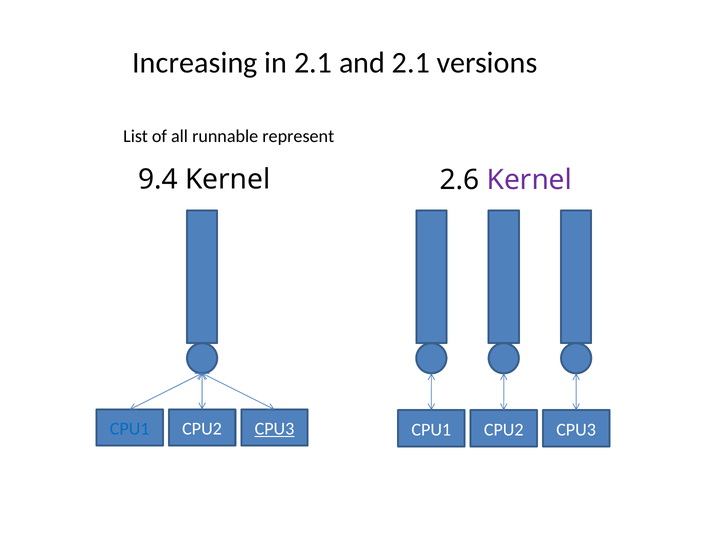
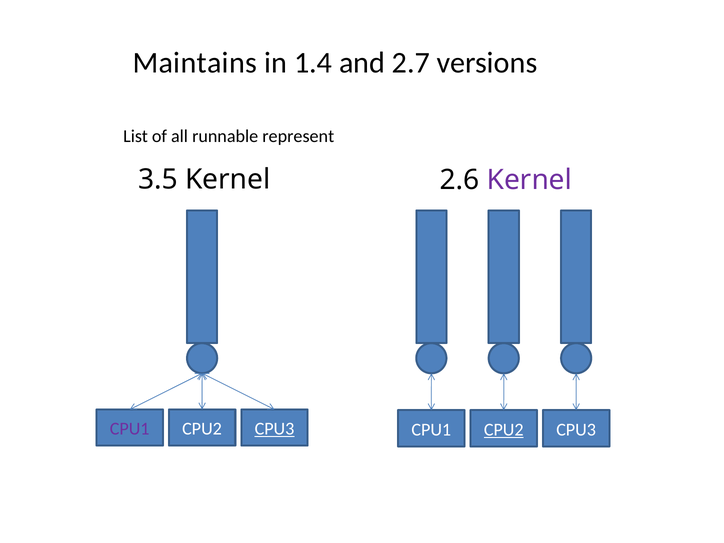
Increasing: Increasing -> Maintains (195, 63)
in 2.1: 2.1 -> 1.4 (313, 63)
and 2.1: 2.1 -> 2.7 (411, 63)
9.4: 9.4 -> 3.5 (158, 179)
CPU1 colour: blue -> purple (130, 429)
CPU2 underline: none -> present (504, 430)
